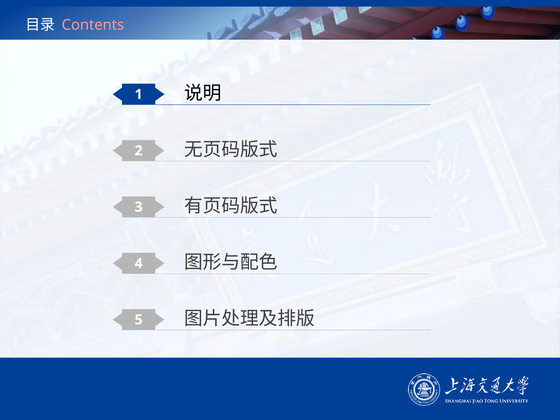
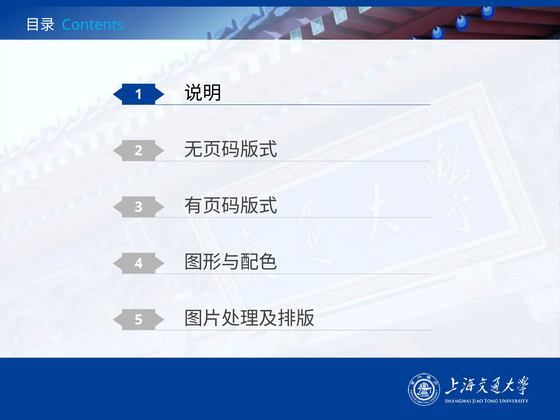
Contents colour: pink -> light blue (93, 25)
